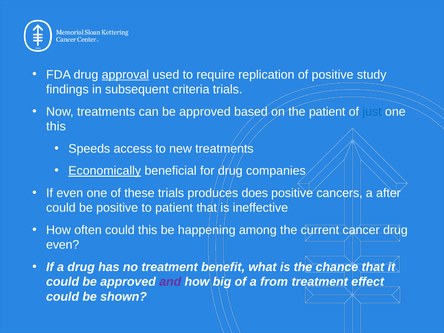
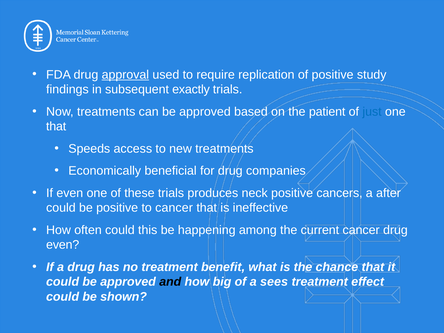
criteria: criteria -> exactly (191, 89)
this: this -> that (56, 126)
Economically underline: present -> none (105, 171)
does: does -> neck (255, 193)
to patient: patient -> cancer (174, 208)
and colour: purple -> black (170, 282)
from: from -> sees (274, 282)
